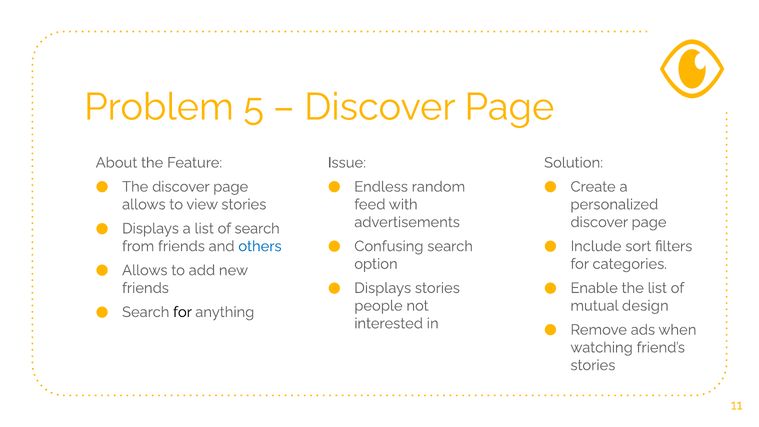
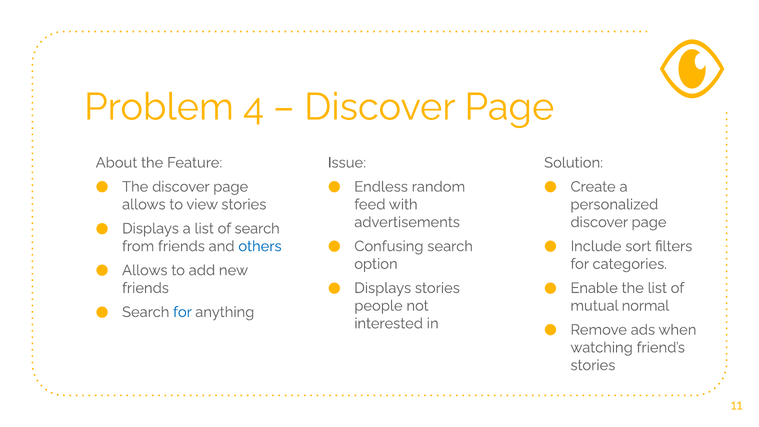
5: 5 -> 4 (254, 107)
design: design -> normal (645, 306)
for colour: black -> blue (183, 312)
